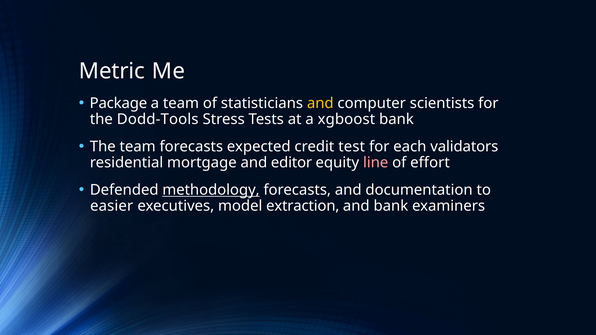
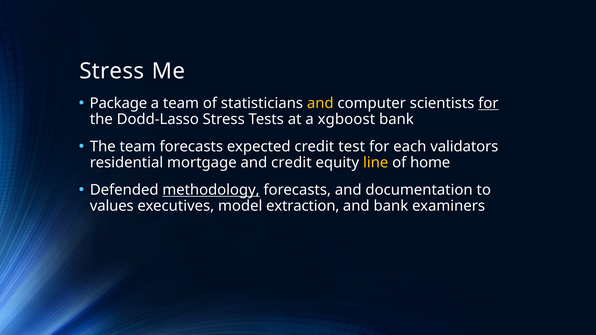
Metric: Metric -> Stress (112, 71)
for underline: none -> present (488, 103)
Dodd-Tools: Dodd-Tools -> Dodd-Lasso (158, 119)
and editor: editor -> credit (291, 163)
line colour: pink -> yellow (376, 163)
effort: effort -> home (430, 163)
easier: easier -> values (112, 206)
